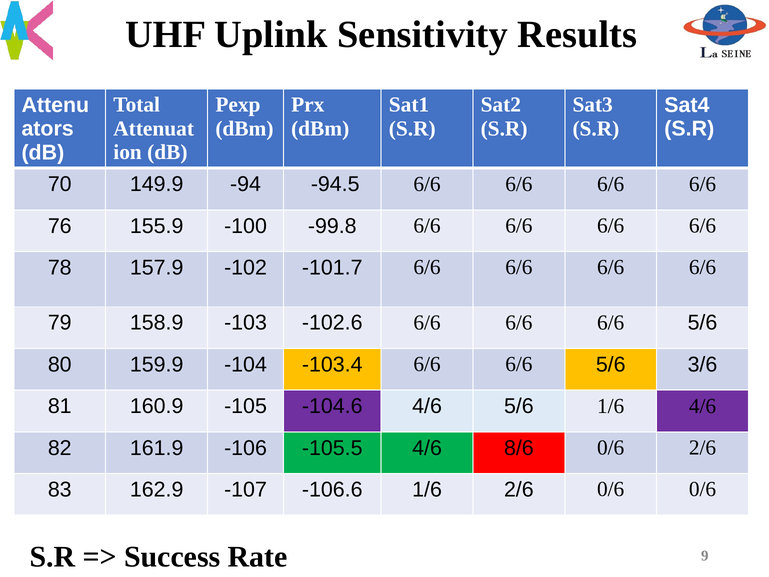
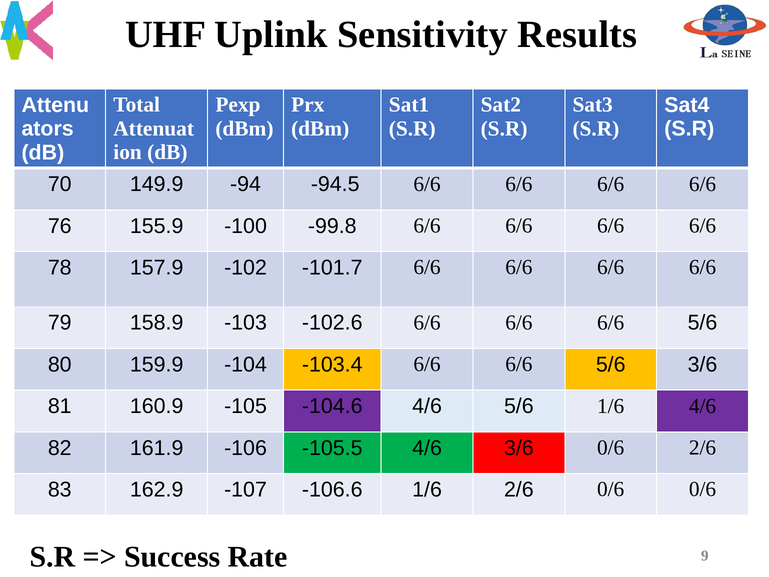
4/6 8/6: 8/6 -> 3/6 (519, 448)
